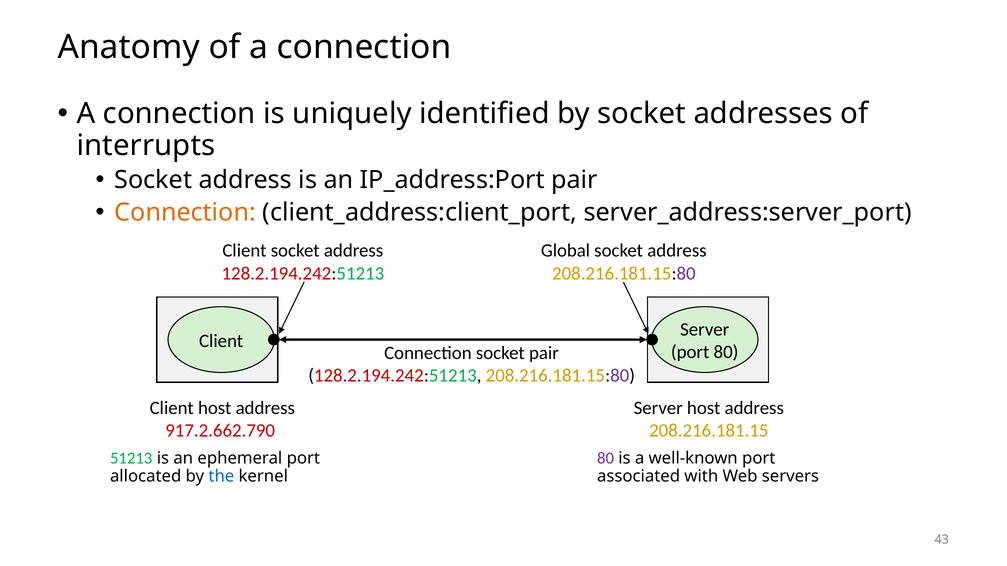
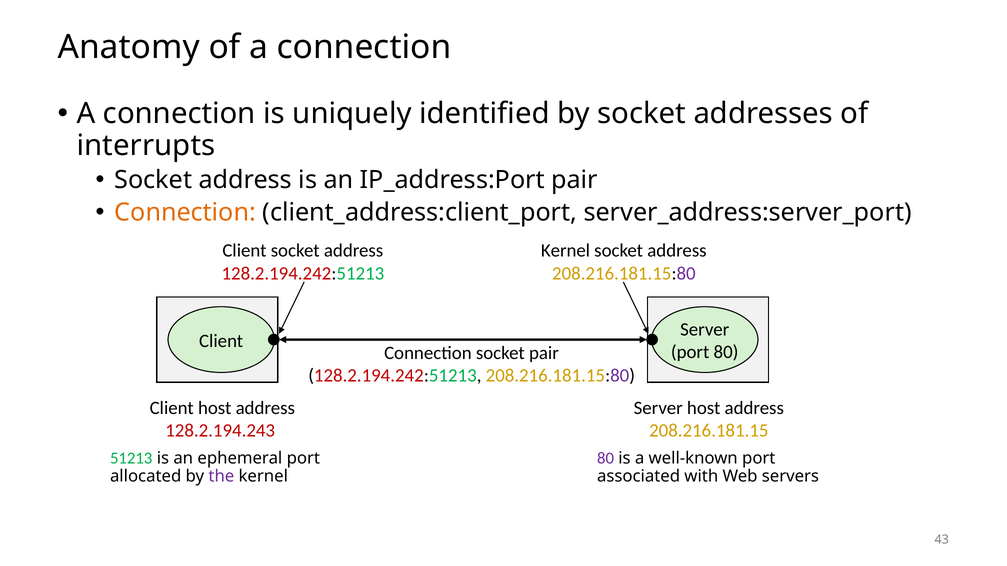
Global: Global -> Kernel (565, 251)
917.2.662.790: 917.2.662.790 -> 128.2.194.243 (220, 431)
the colour: blue -> purple (221, 477)
